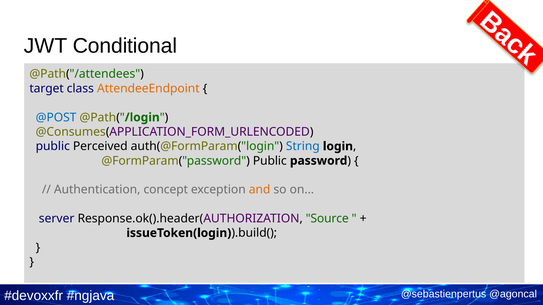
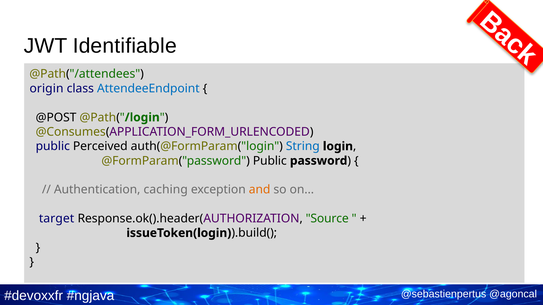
Conditional: Conditional -> Identifiable (125, 46)
target: target -> origin (46, 89)
AttendeeEndpoint colour: orange -> blue (148, 89)
@POST colour: blue -> black (56, 118)
concept: concept -> caching (166, 190)
server: server -> target (57, 219)
